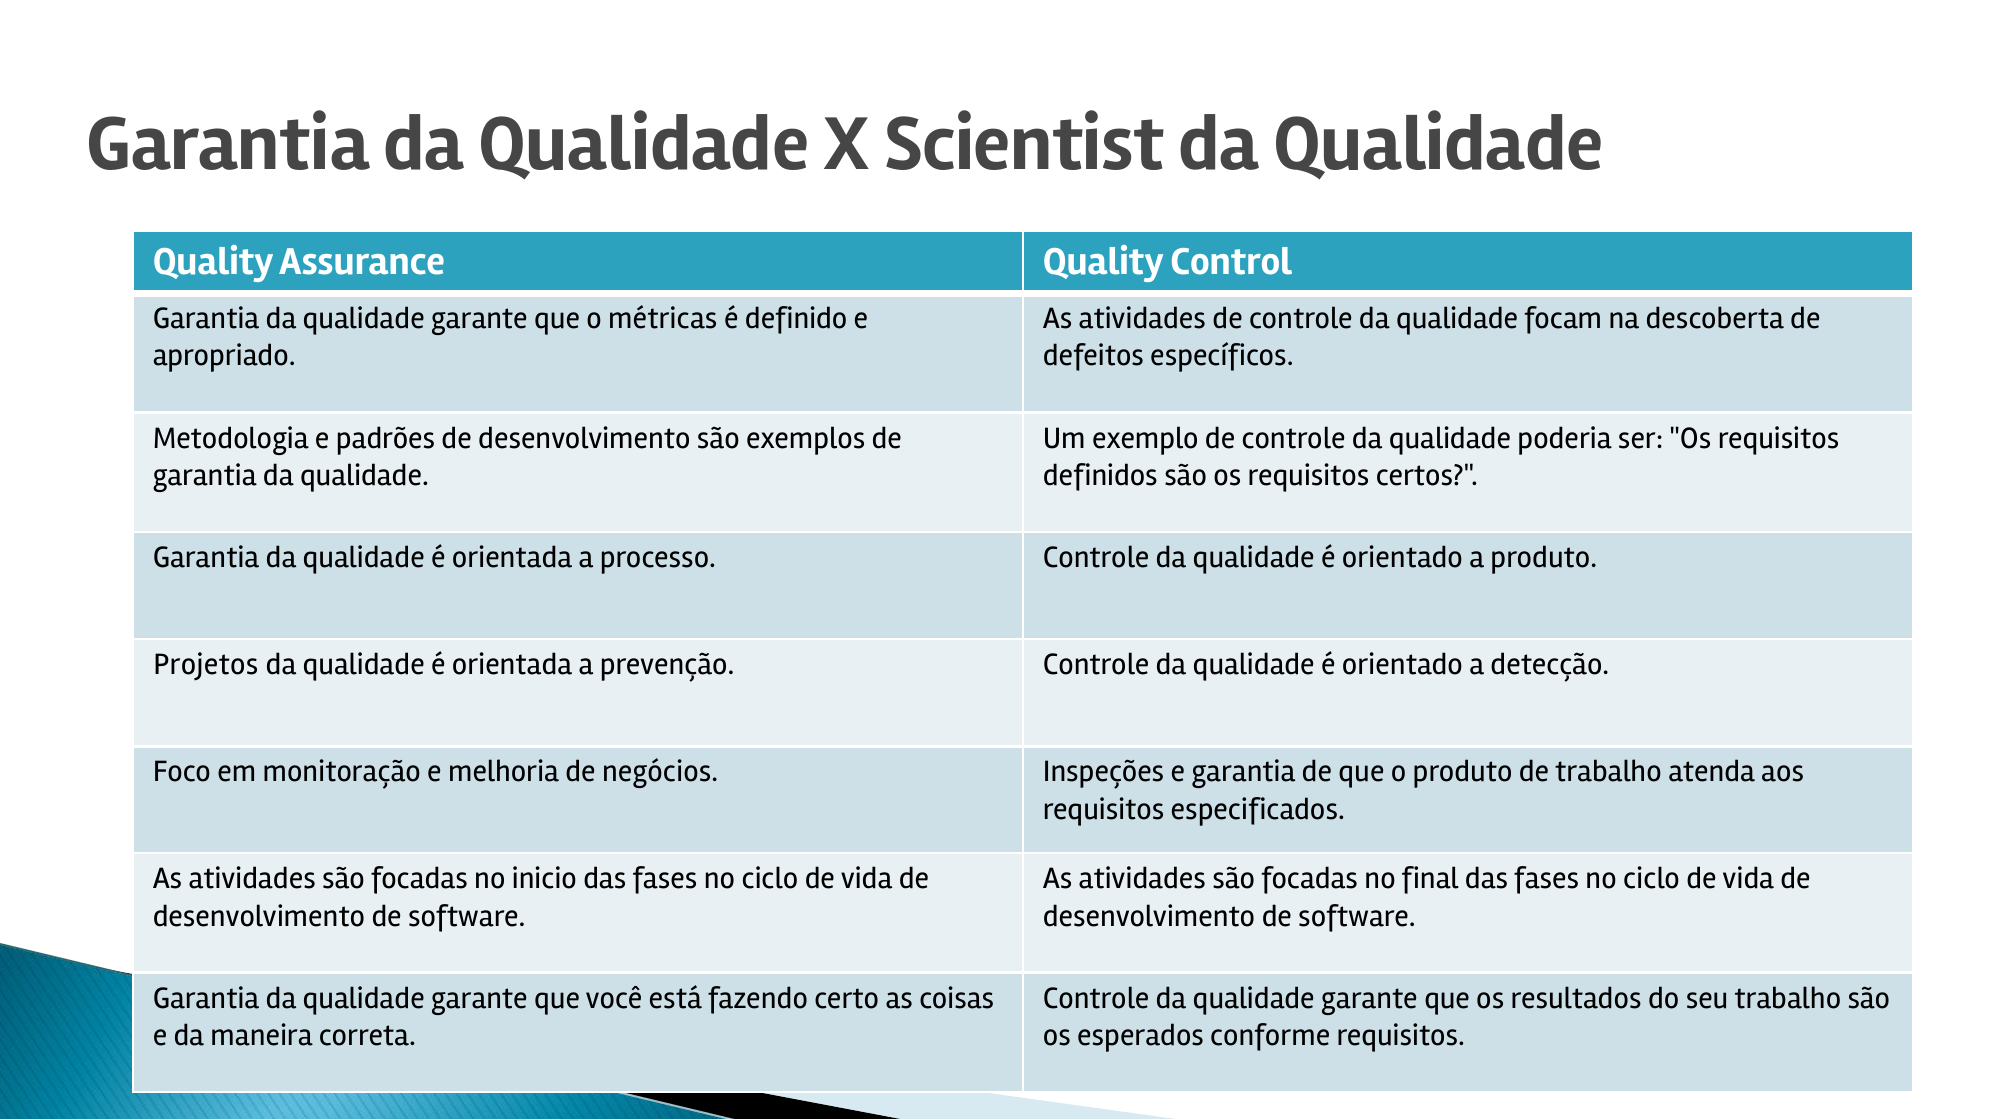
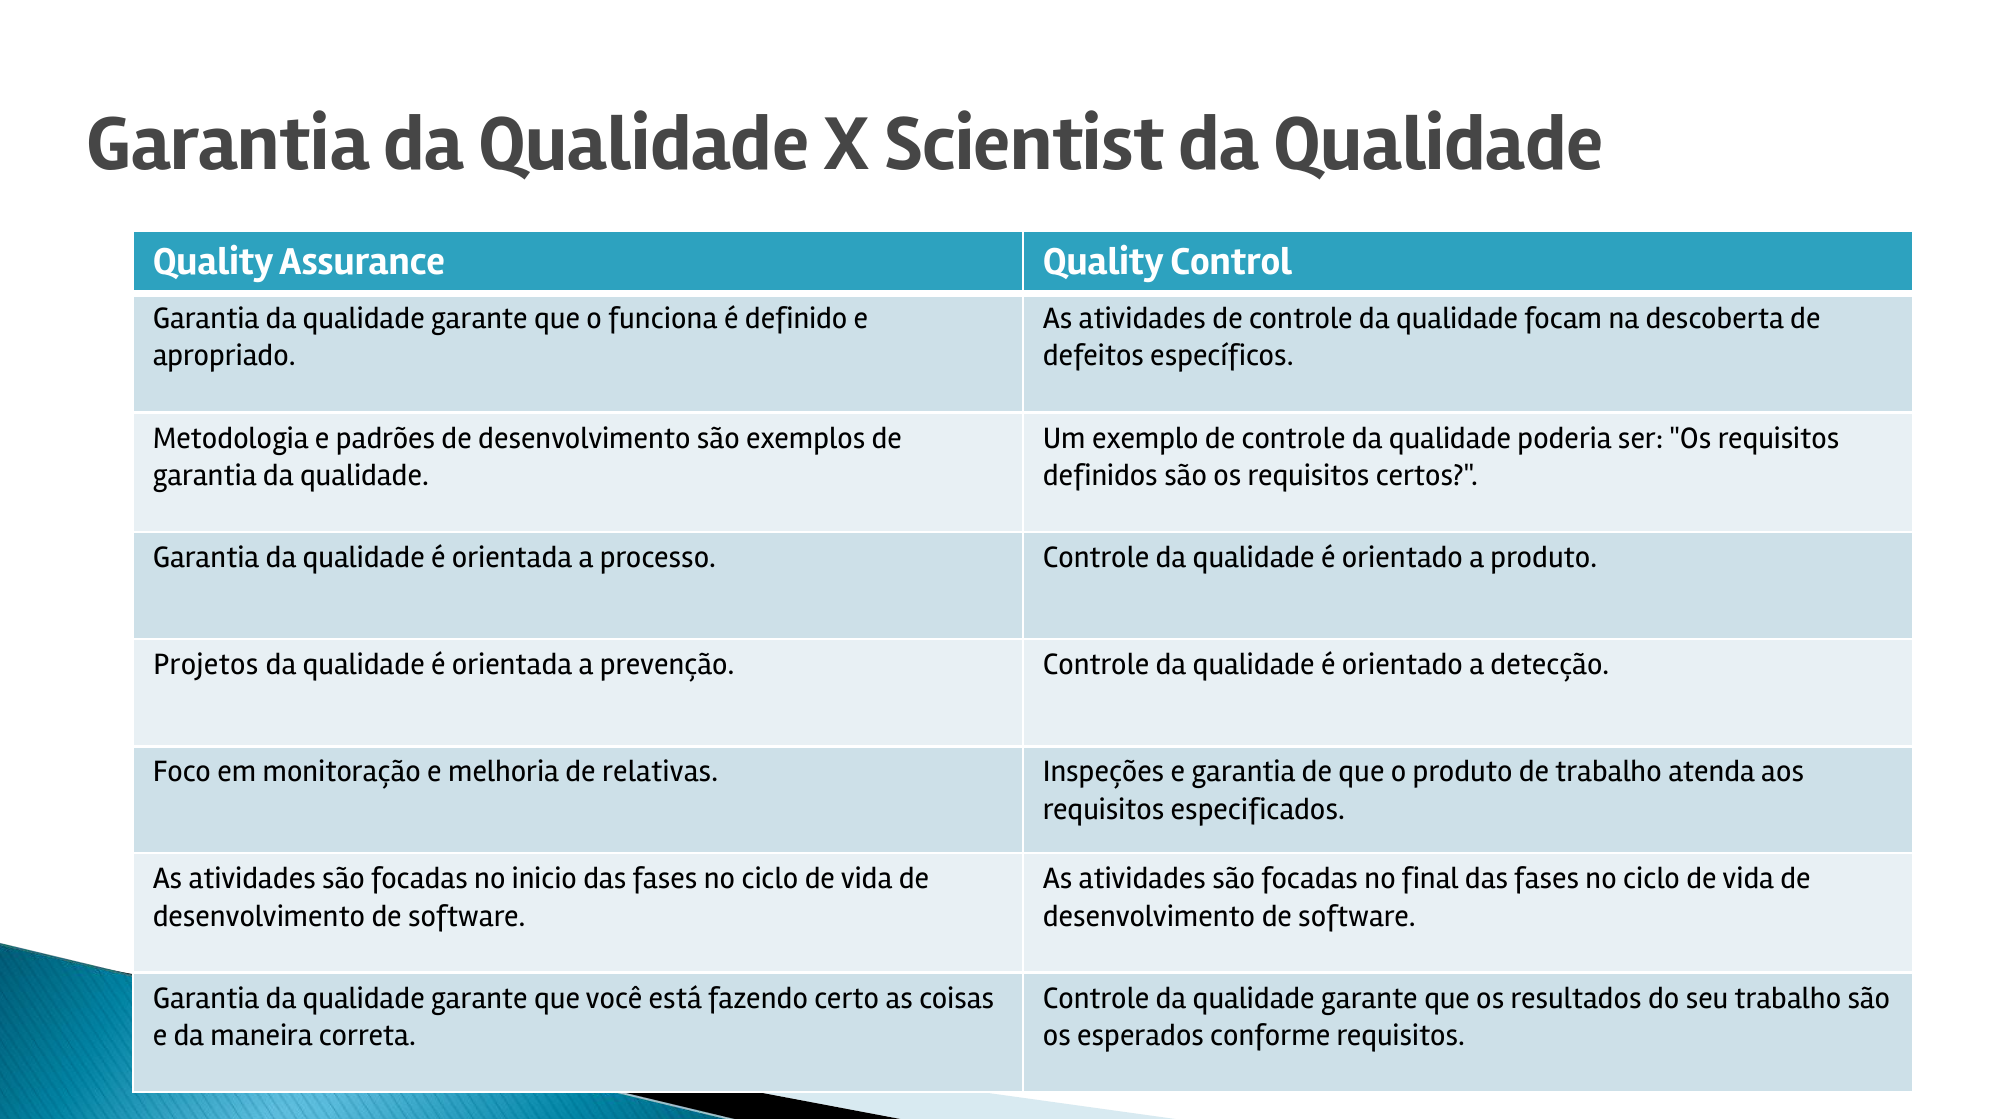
métricas: métricas -> funciona (663, 319)
negócios: negócios -> relativas (660, 772)
